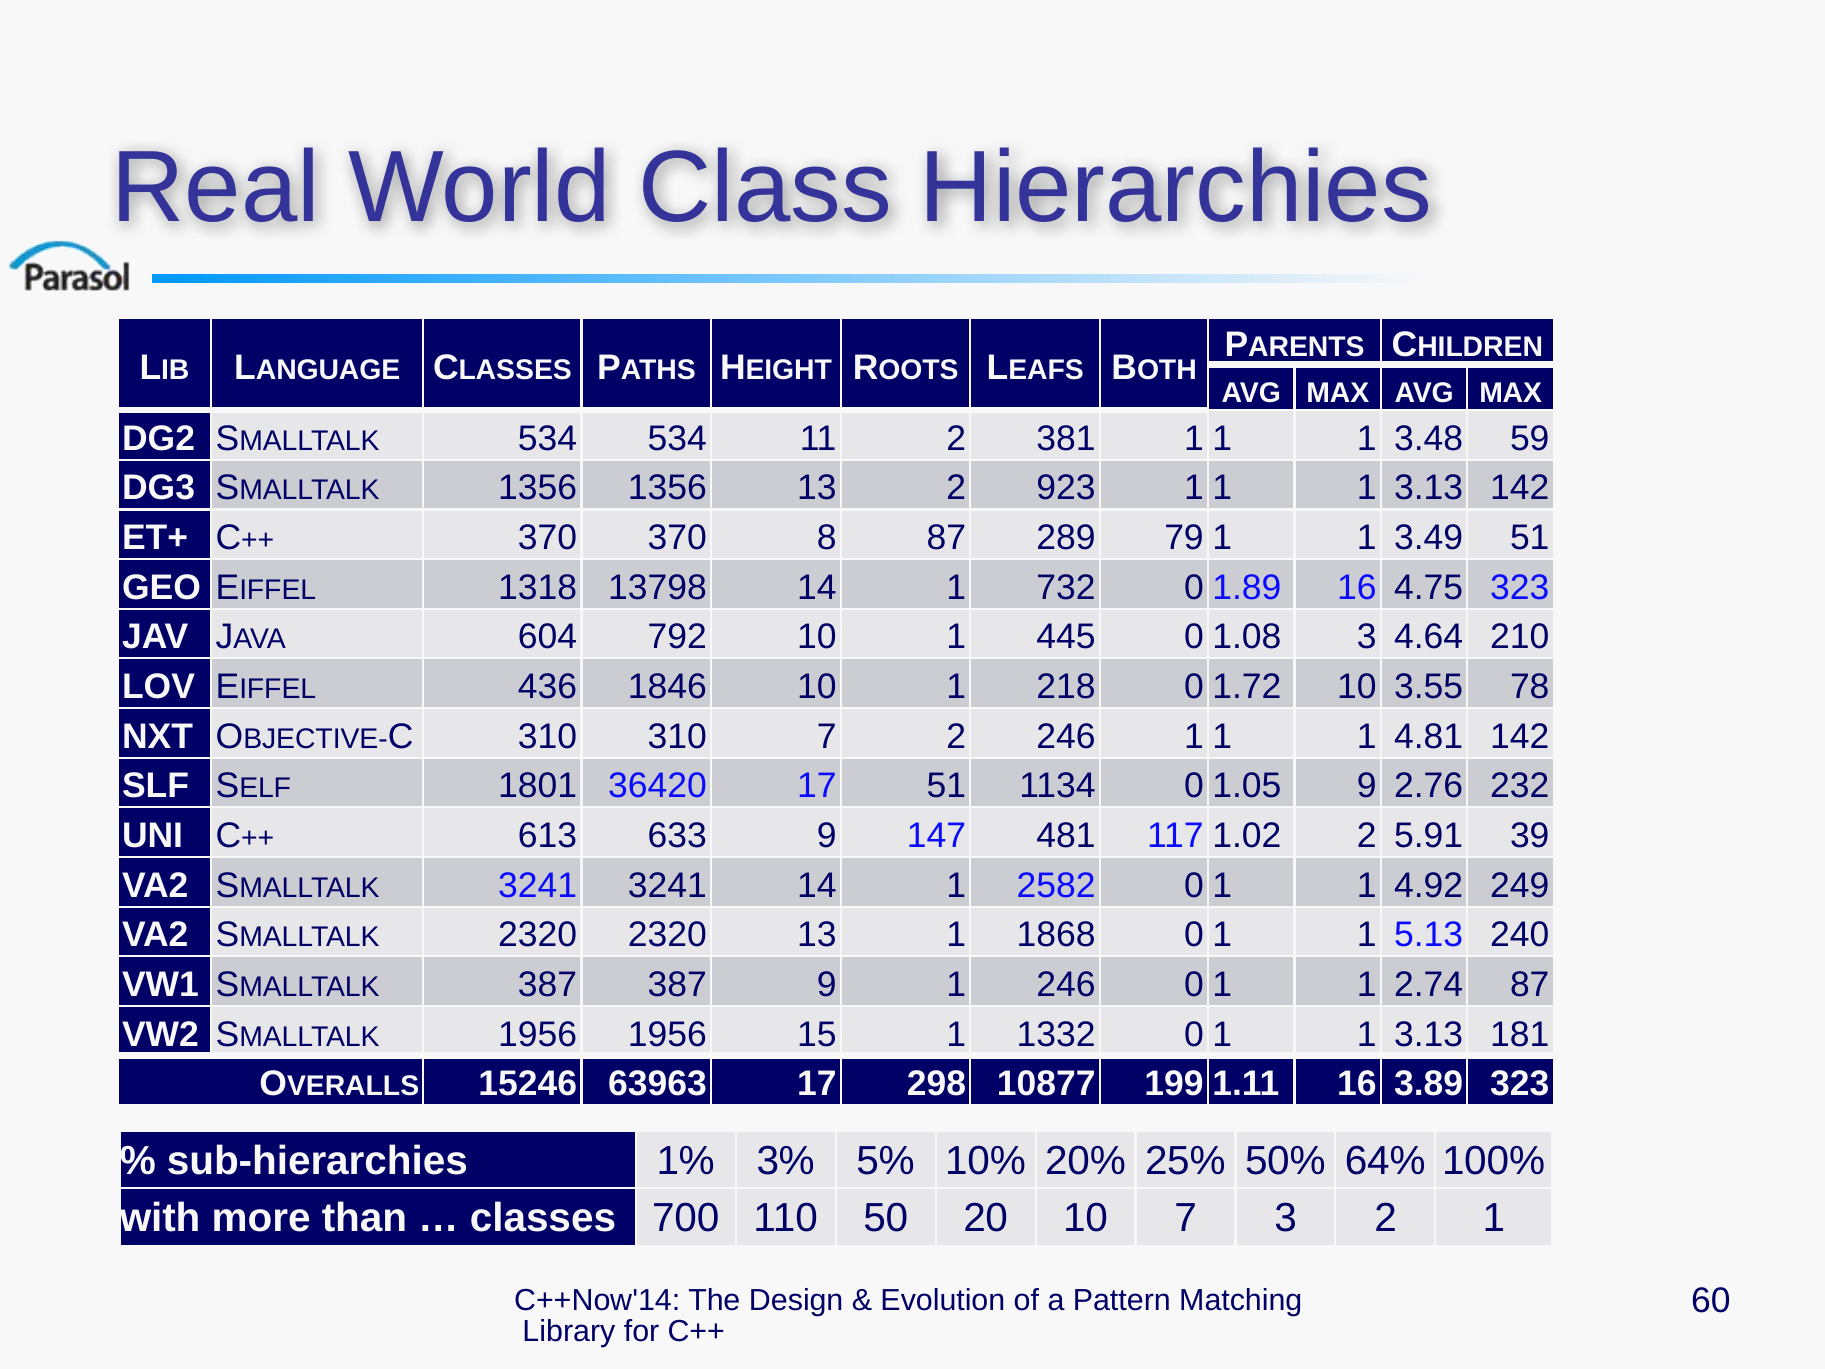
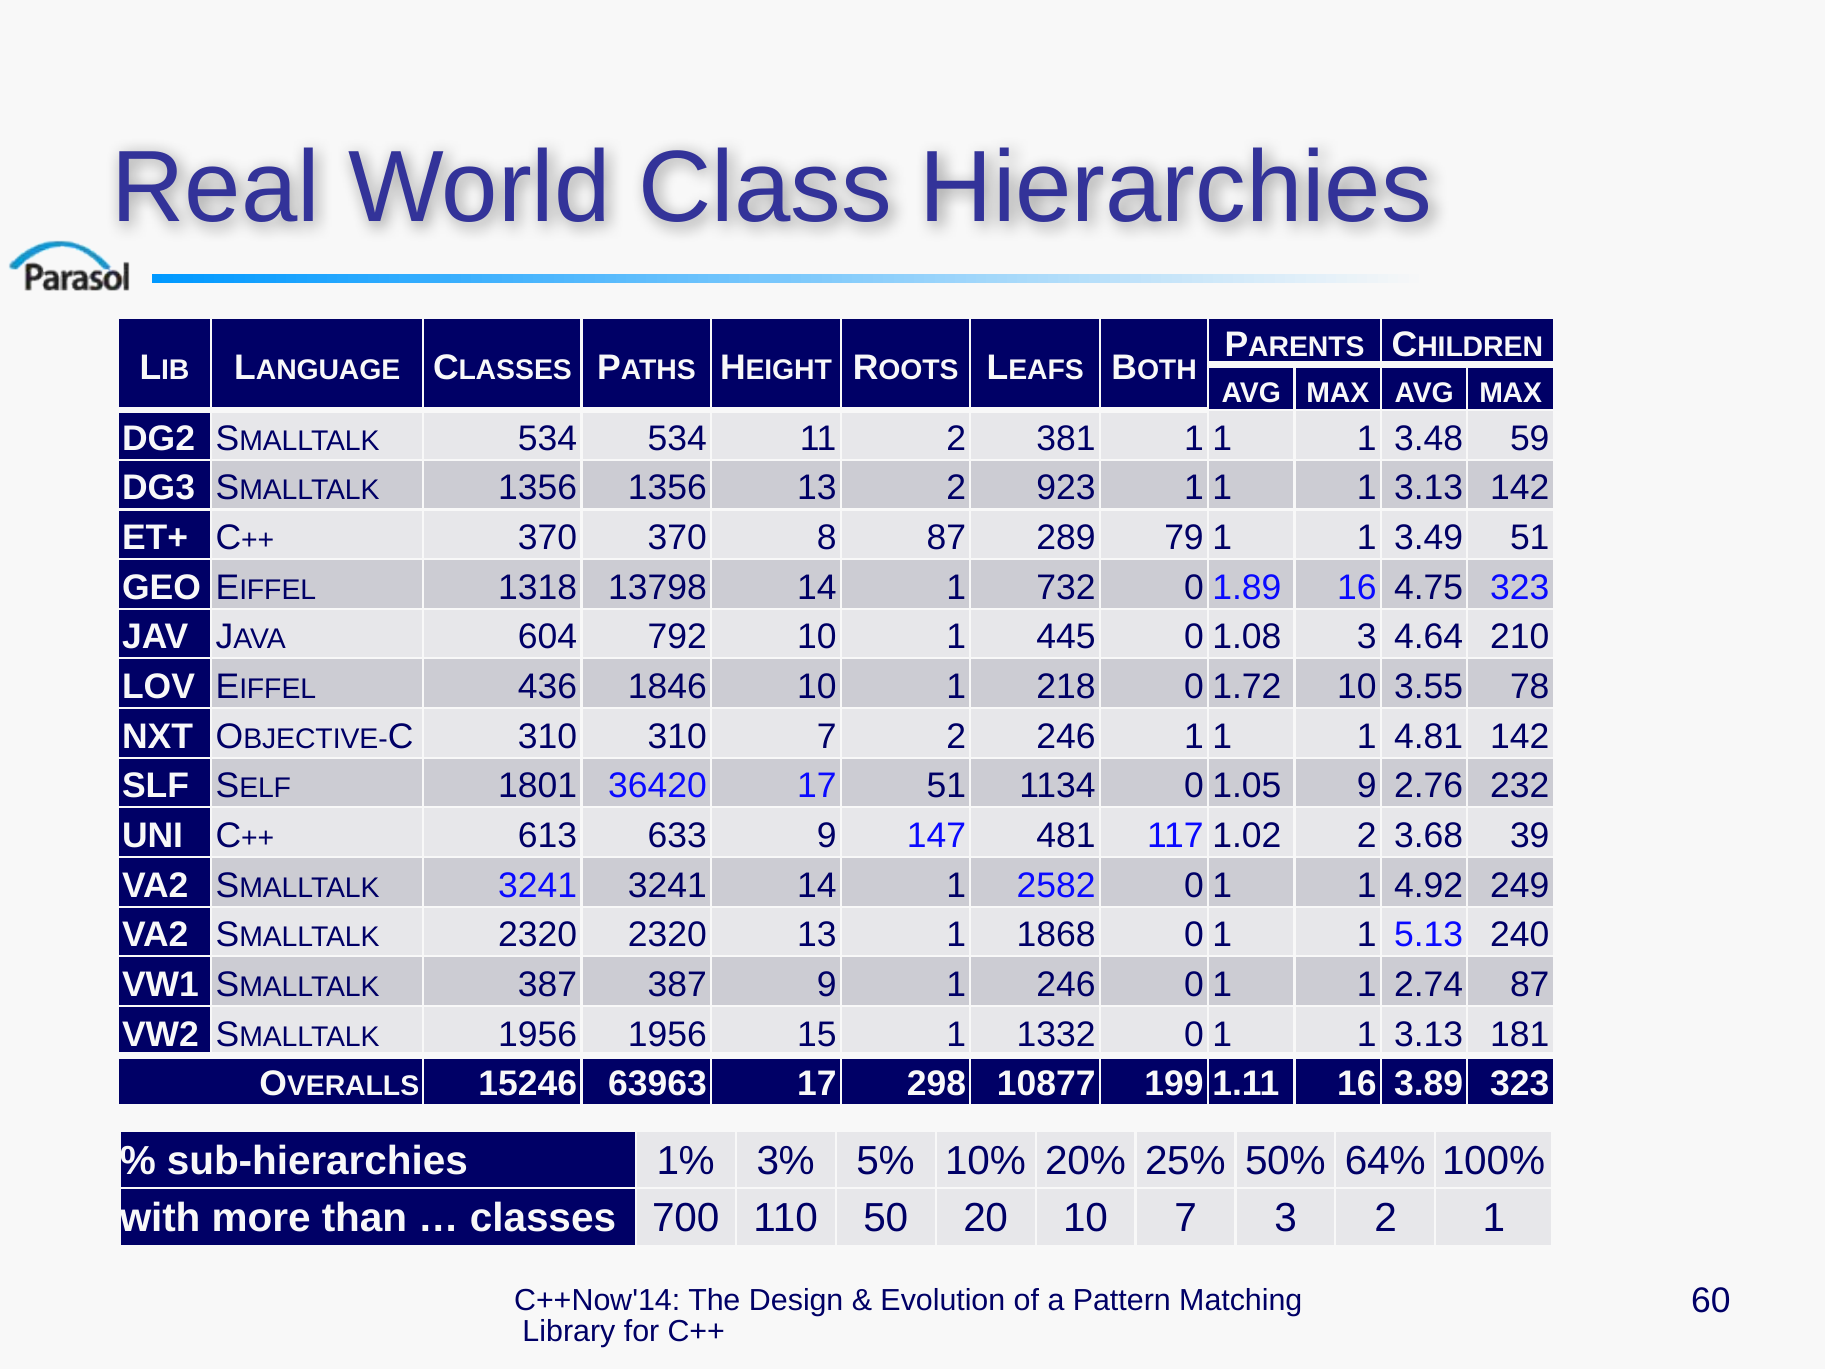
5.91: 5.91 -> 3.68 (1429, 836)
